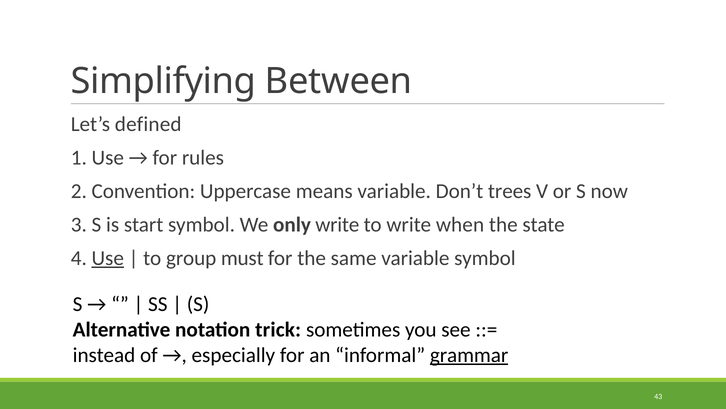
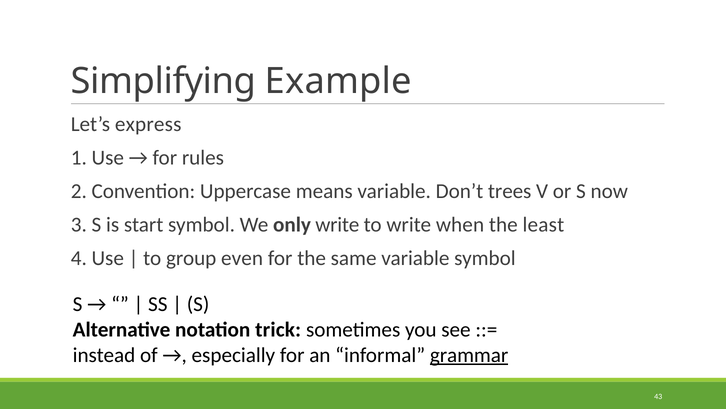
Between: Between -> Example (338, 81)
defined: defined -> express (148, 124)
state: state -> least (543, 224)
Use underline: present -> none (108, 258)
must: must -> even (242, 258)
